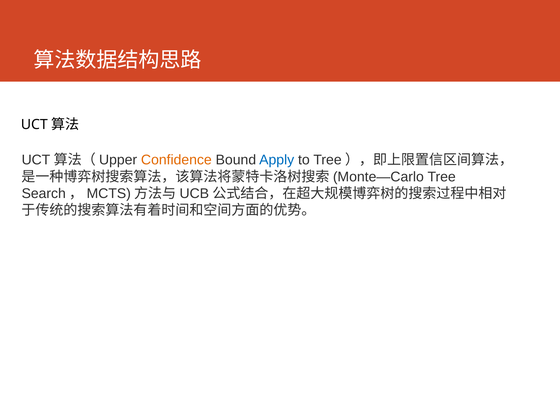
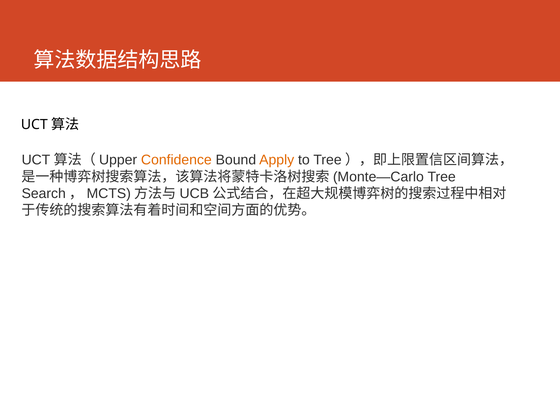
Apply colour: blue -> orange (277, 160)
